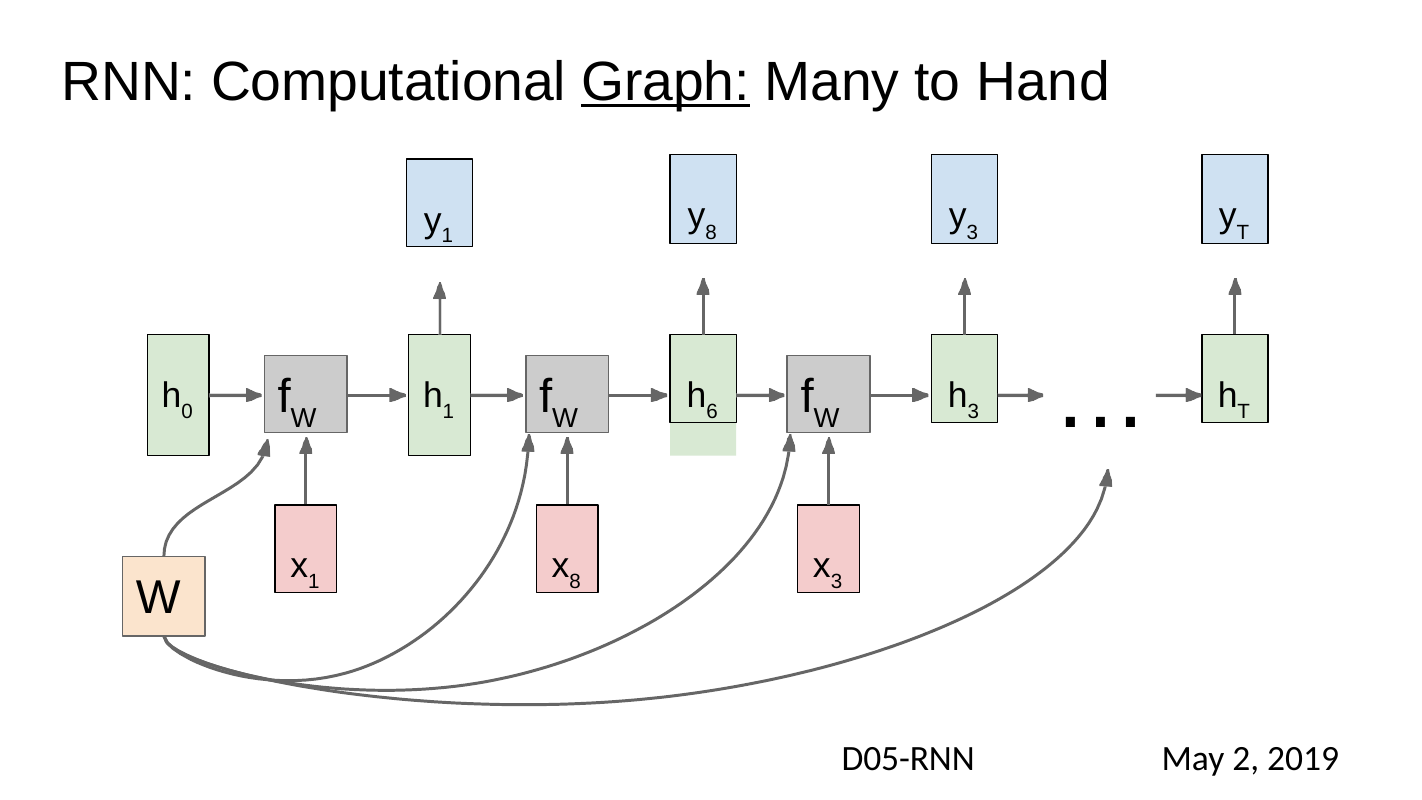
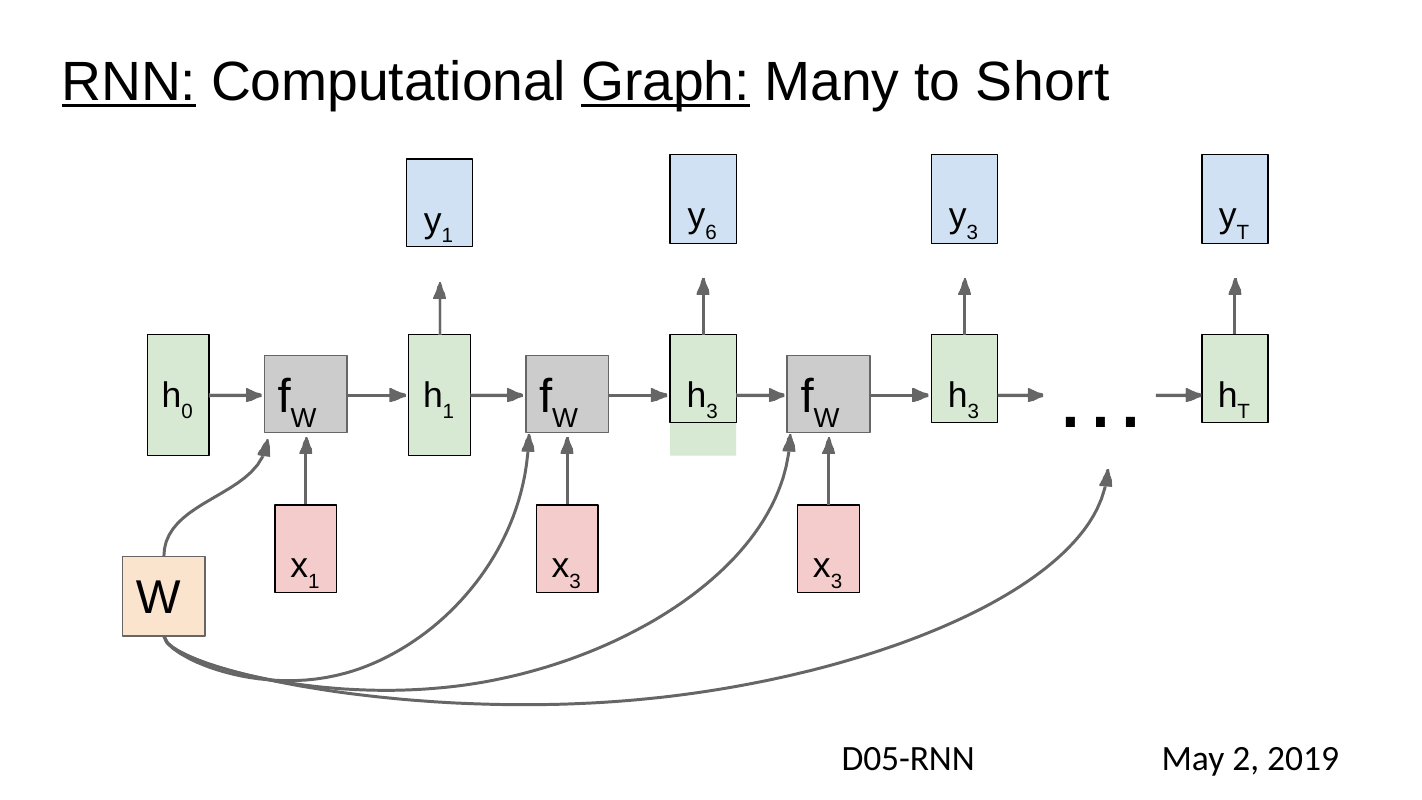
RNN underline: none -> present (129, 82)
Hand: Hand -> Short (1043, 82)
8: 8 -> 6 (711, 232)
6: 6 -> 3 (712, 412)
8: 8 -> 3 (575, 582)
